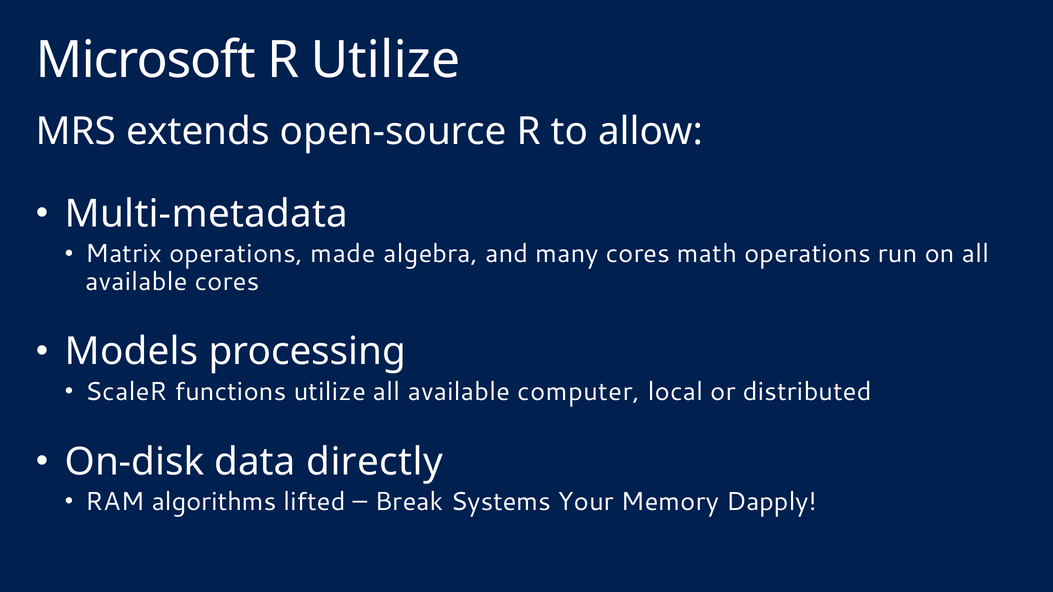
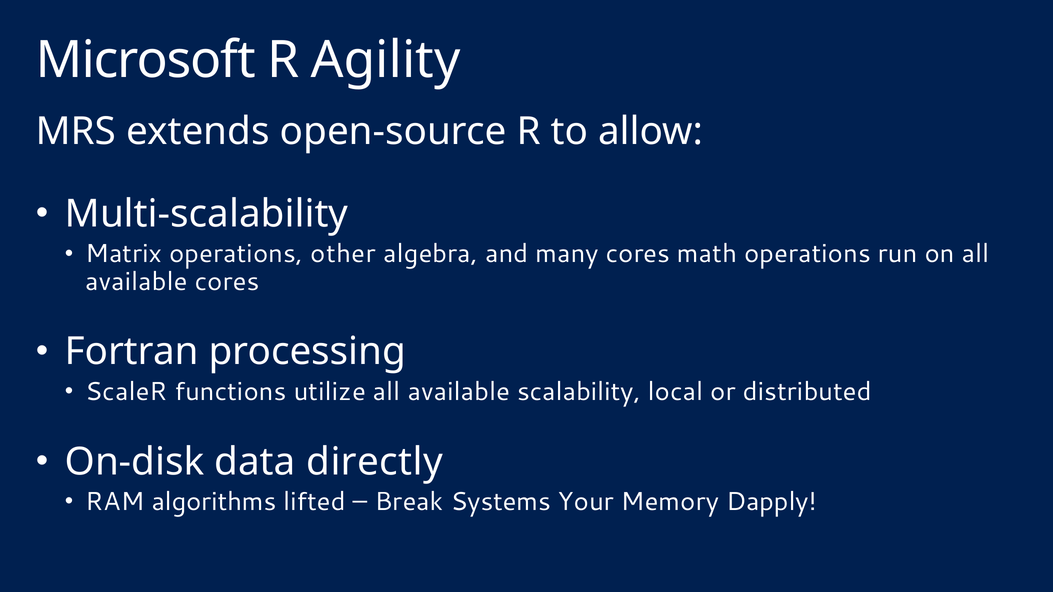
R Utilize: Utilize -> Agility (385, 60)
Multi-metadata: Multi-metadata -> Multi-scalability (207, 214)
made: made -> other (343, 254)
Models: Models -> Fortran (132, 352)
computer: computer -> scalability (579, 392)
